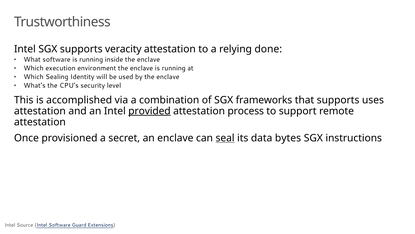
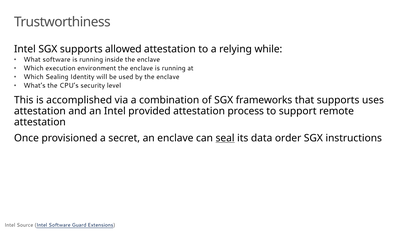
veracity: veracity -> allowed (123, 49)
done: done -> while (268, 49)
provided underline: present -> none (149, 111)
bytes: bytes -> order (288, 138)
